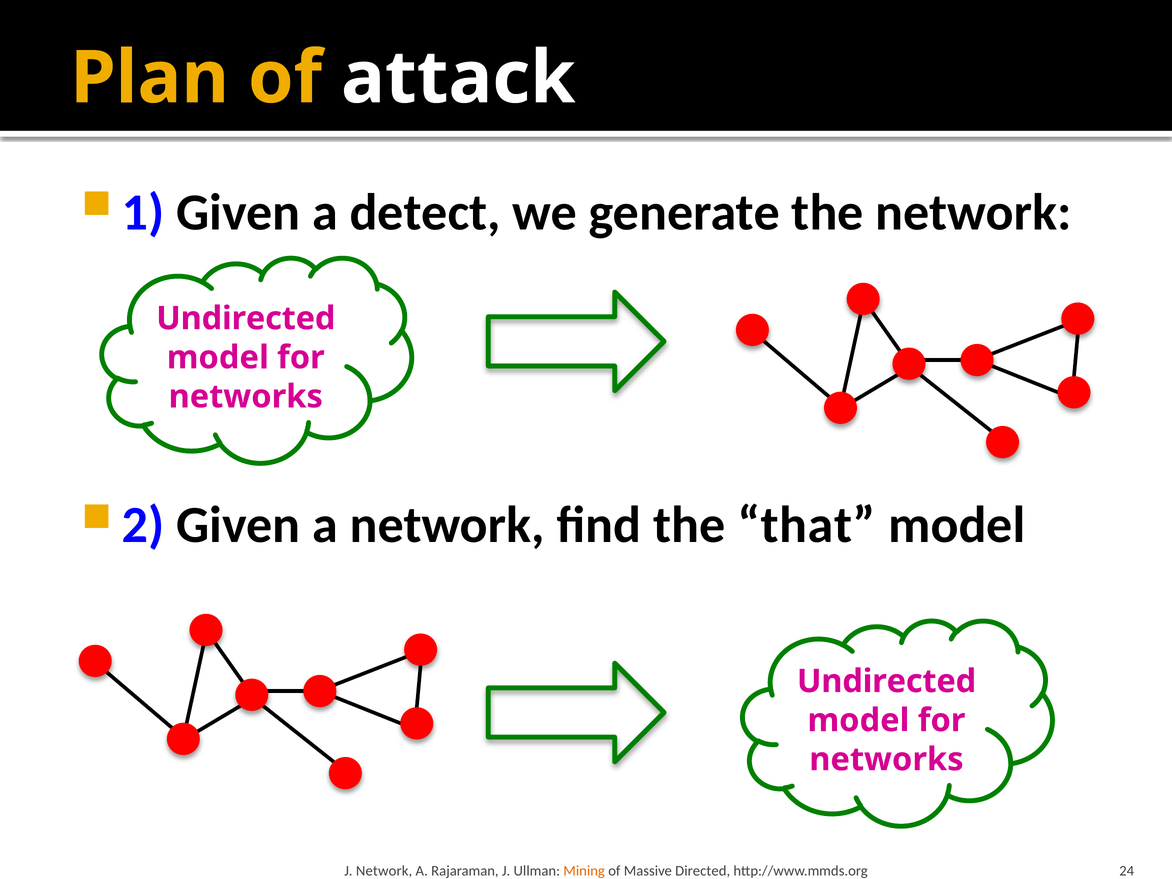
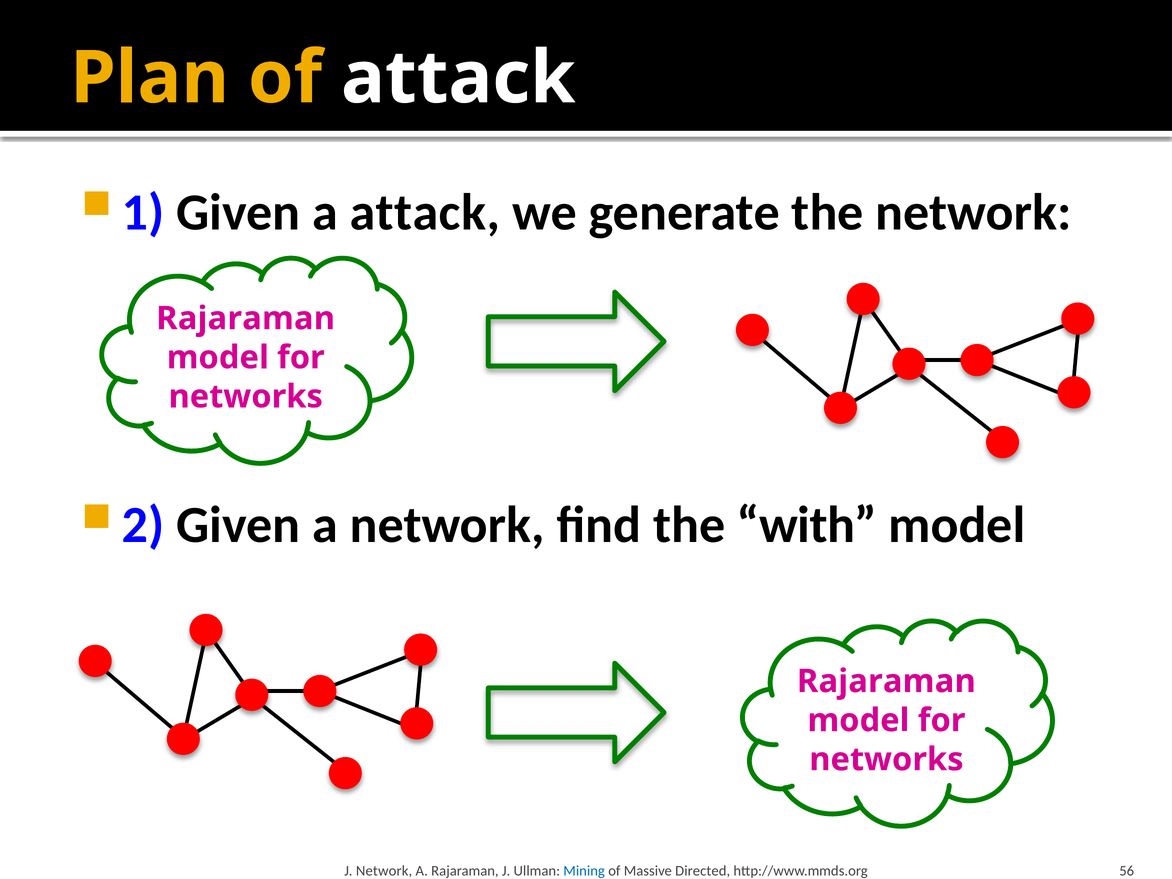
a detect: detect -> attack (425, 213)
Undirected: Undirected -> Rajaraman (246, 318)
that: that -> with (807, 525)
Undirected: Undirected -> Rajaraman (886, 681)
Mining colour: orange -> blue (584, 871)
24: 24 -> 56 (1127, 871)
